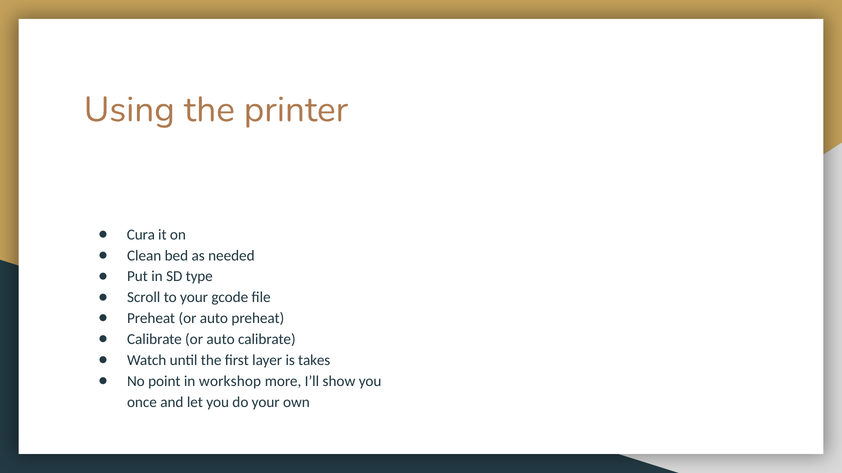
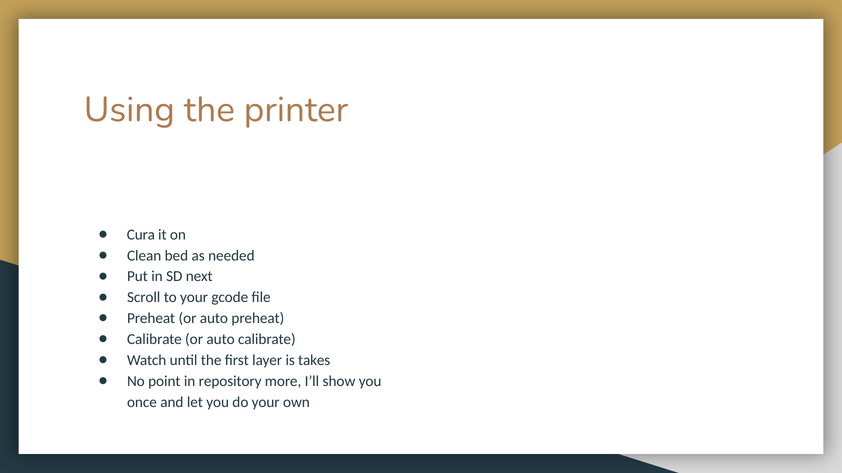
type: type -> next (199, 277)
workshop: workshop -> repository (230, 382)
